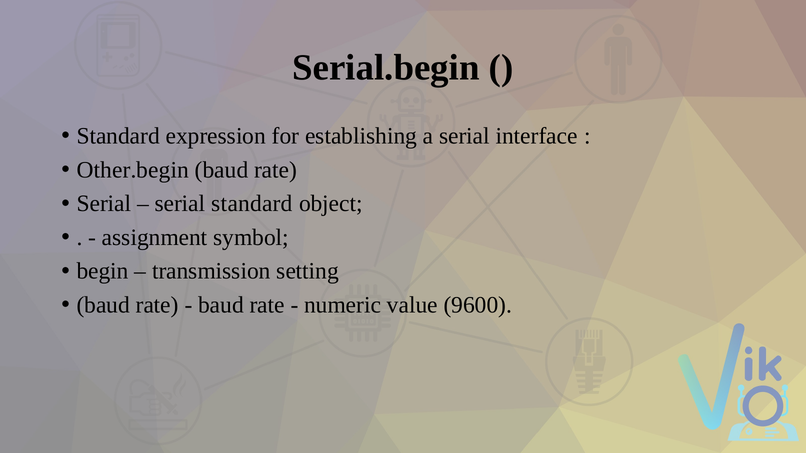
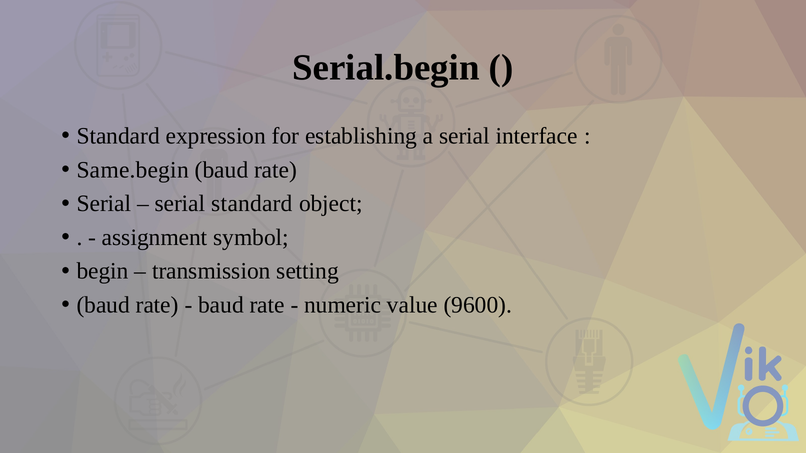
Other.begin: Other.begin -> Same.begin (133, 170)
